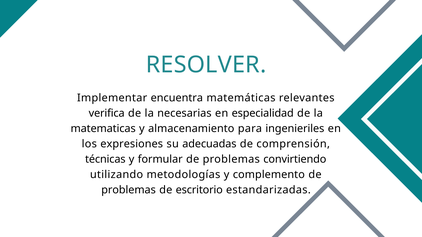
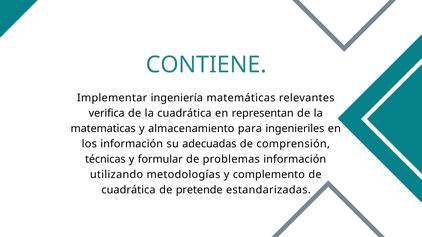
RESOLVER: RESOLVER -> CONTIENE (206, 65)
encuentra: encuentra -> ingeniería (177, 98)
la necesarias: necesarias -> cuadrática (184, 113)
especialidad: especialidad -> representan (263, 113)
los expresiones: expresiones -> información (132, 144)
problemas convirtiendo: convirtiendo -> información (295, 160)
problemas: problemas -> cuadrática (128, 190)
escritorio: escritorio -> pretende (199, 190)
